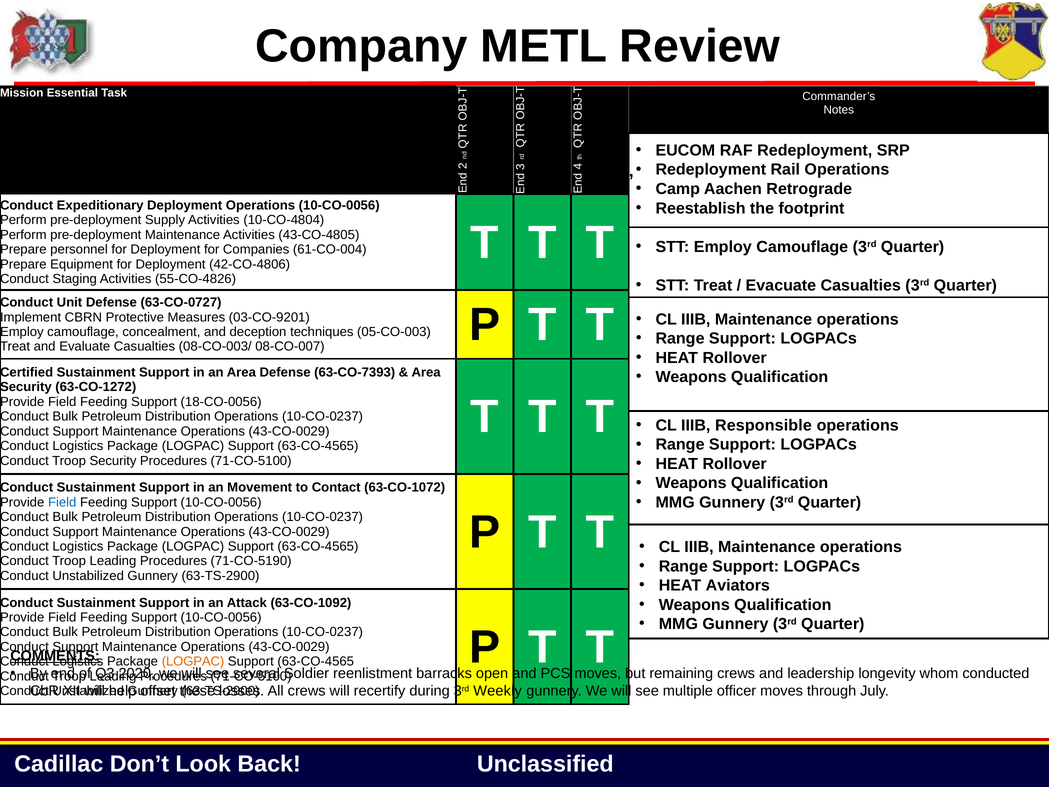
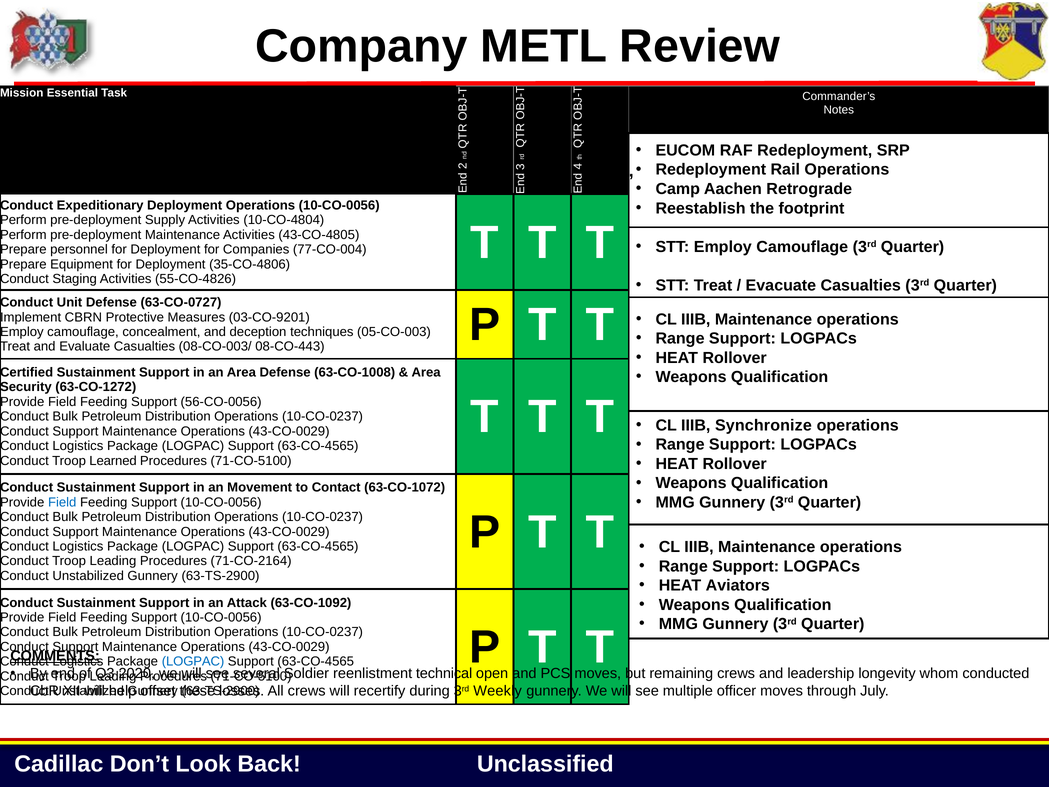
61-CO-004: 61-CO-004 -> 77-CO-004 (330, 249)
42-CO-4806: 42-CO-4806 -> 35-CO-4806 (250, 264)
08-CO-007: 08-CO-007 -> 08-CO-443 (290, 347)
63-CO-7393: 63-CO-7393 -> 63-CO-1008 (355, 372)
18-CO-0056: 18-CO-0056 -> 56-CO-0056 (221, 402)
Responsible: Responsible -> Synchronize (763, 425)
Troop Security: Security -> Learned (113, 461)
71-CO-5190: 71-CO-5190 -> 71-CO-2164 (251, 561)
LOGPAC colour: orange -> blue (193, 661)
barracks: barracks -> technical (444, 673)
